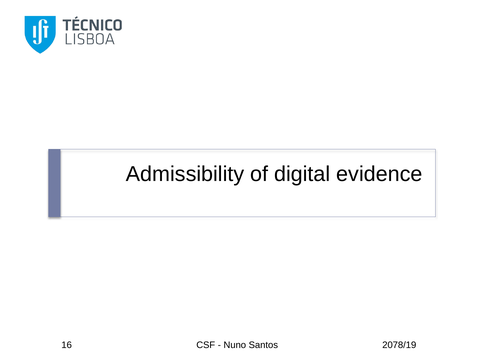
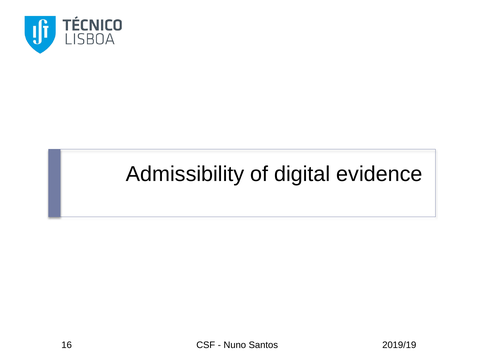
2078/19: 2078/19 -> 2019/19 (399, 345)
